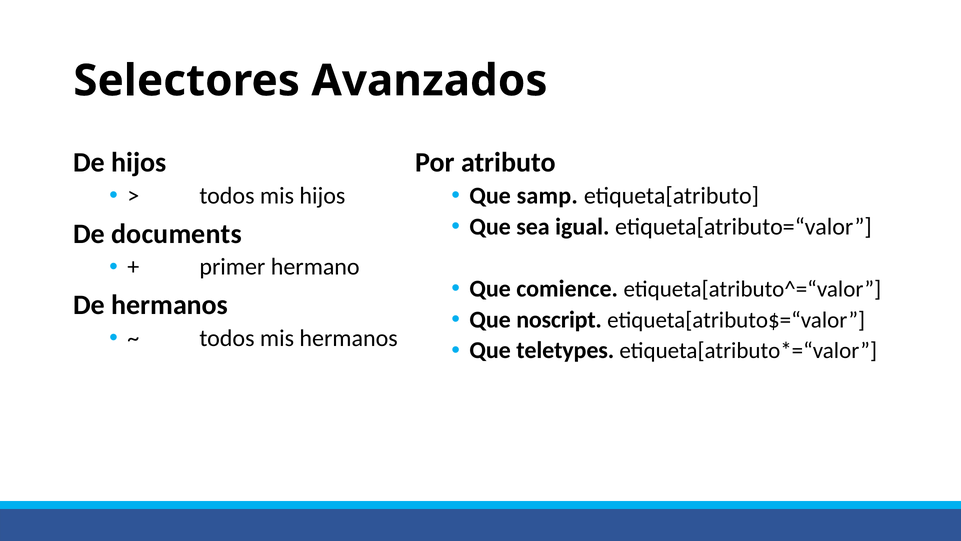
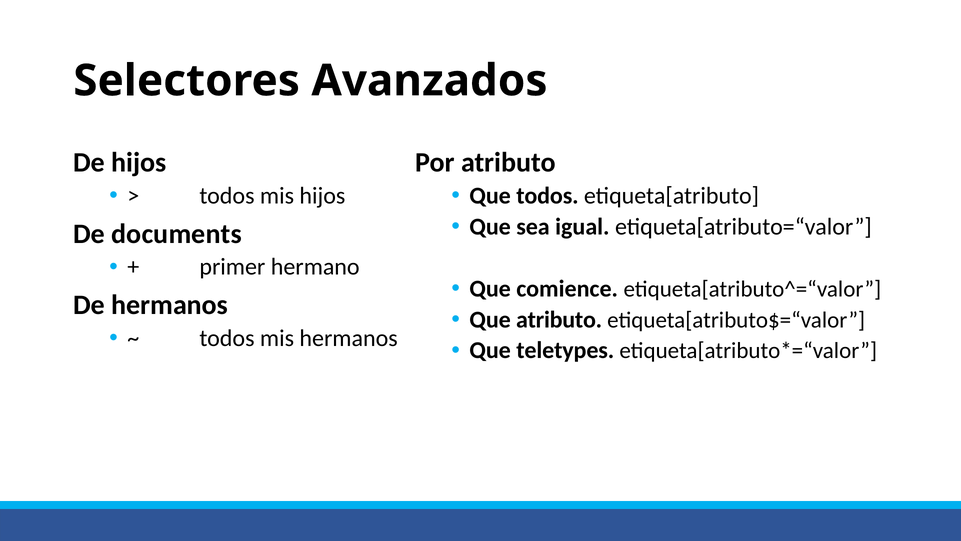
Que samp: samp -> todos (547, 196)
Que noscript: noscript -> atributo (559, 319)
